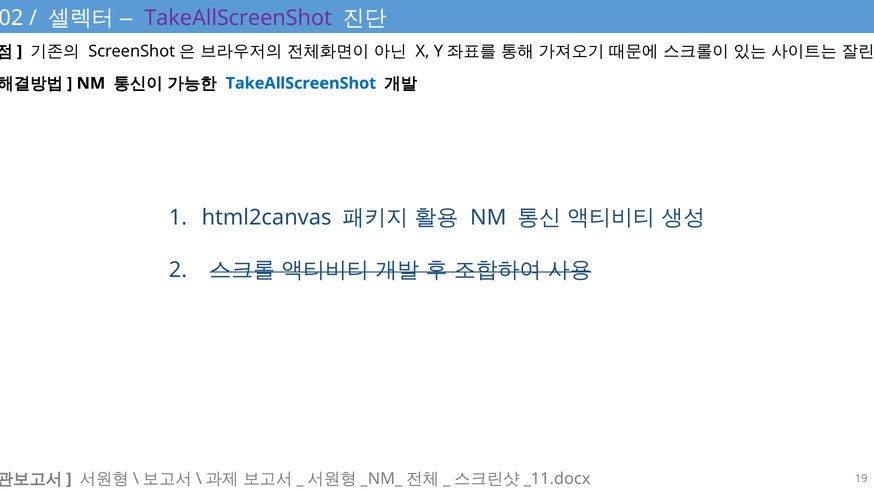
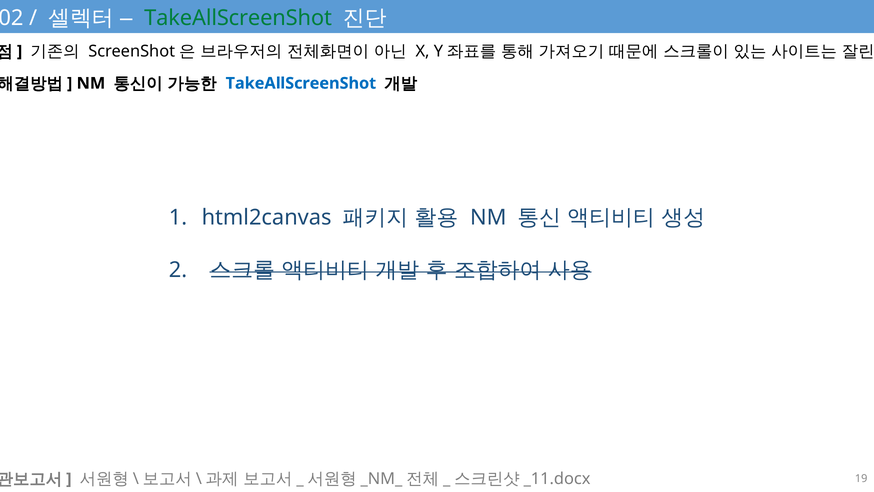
TakeAllScreenShot colour: purple -> green (238, 18)
